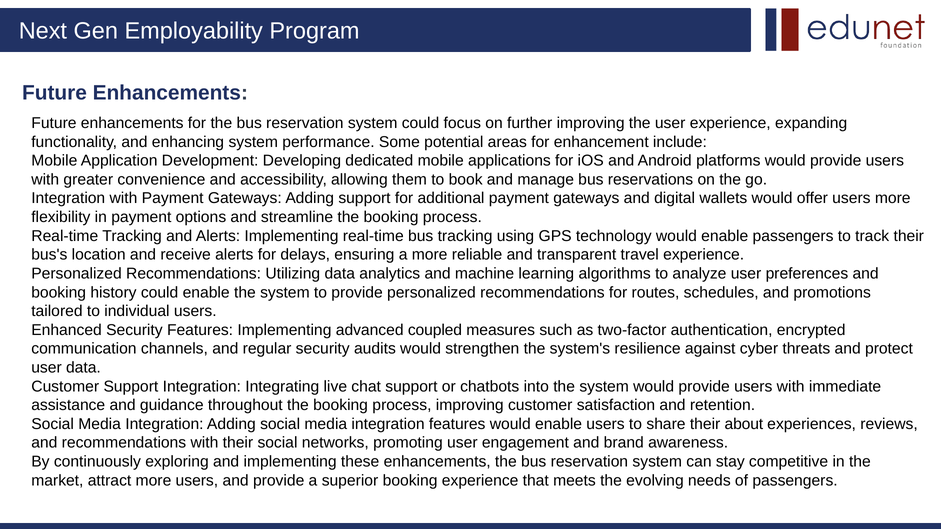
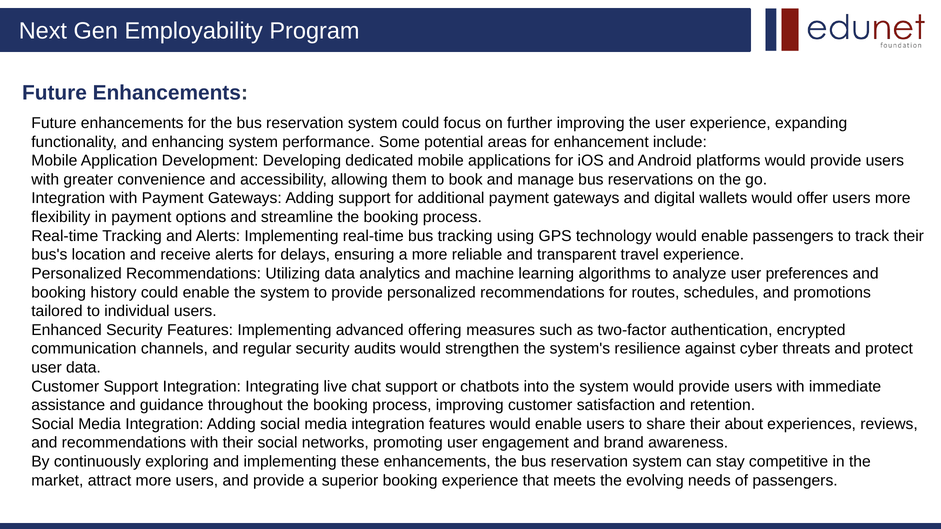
coupled: coupled -> offering (435, 330)
